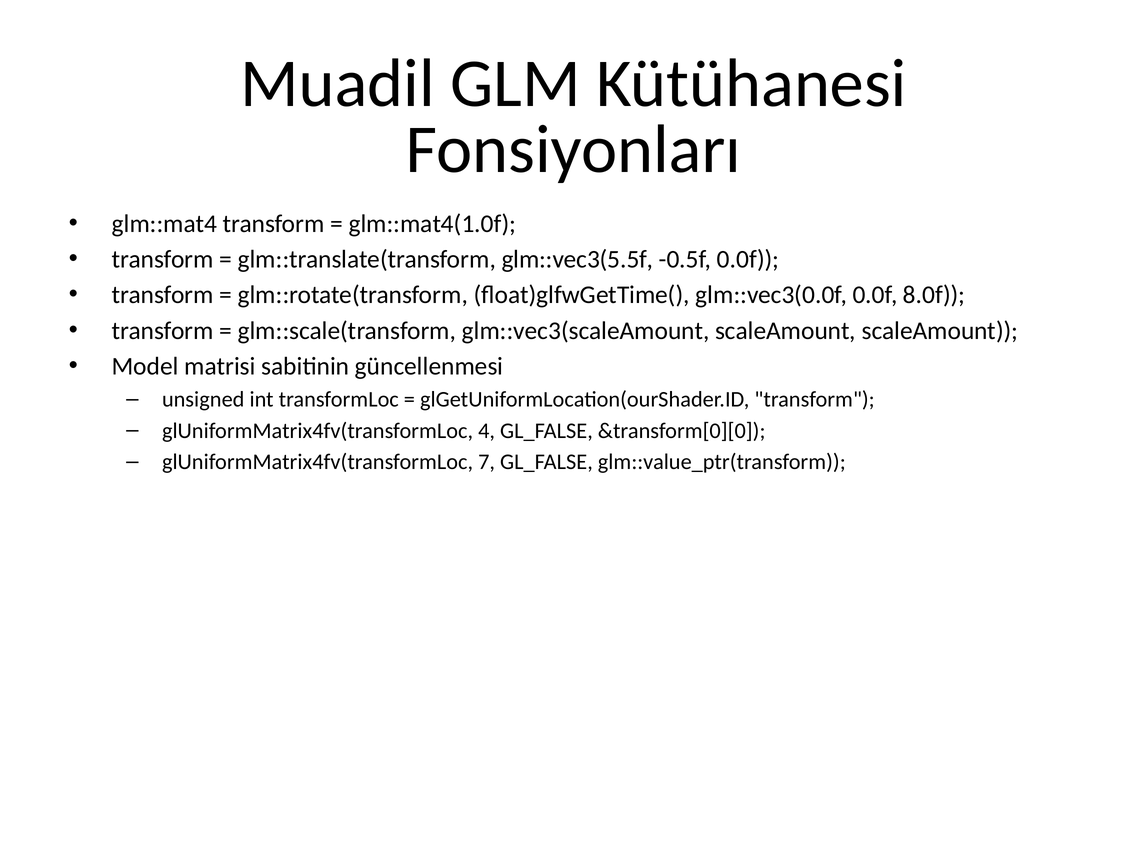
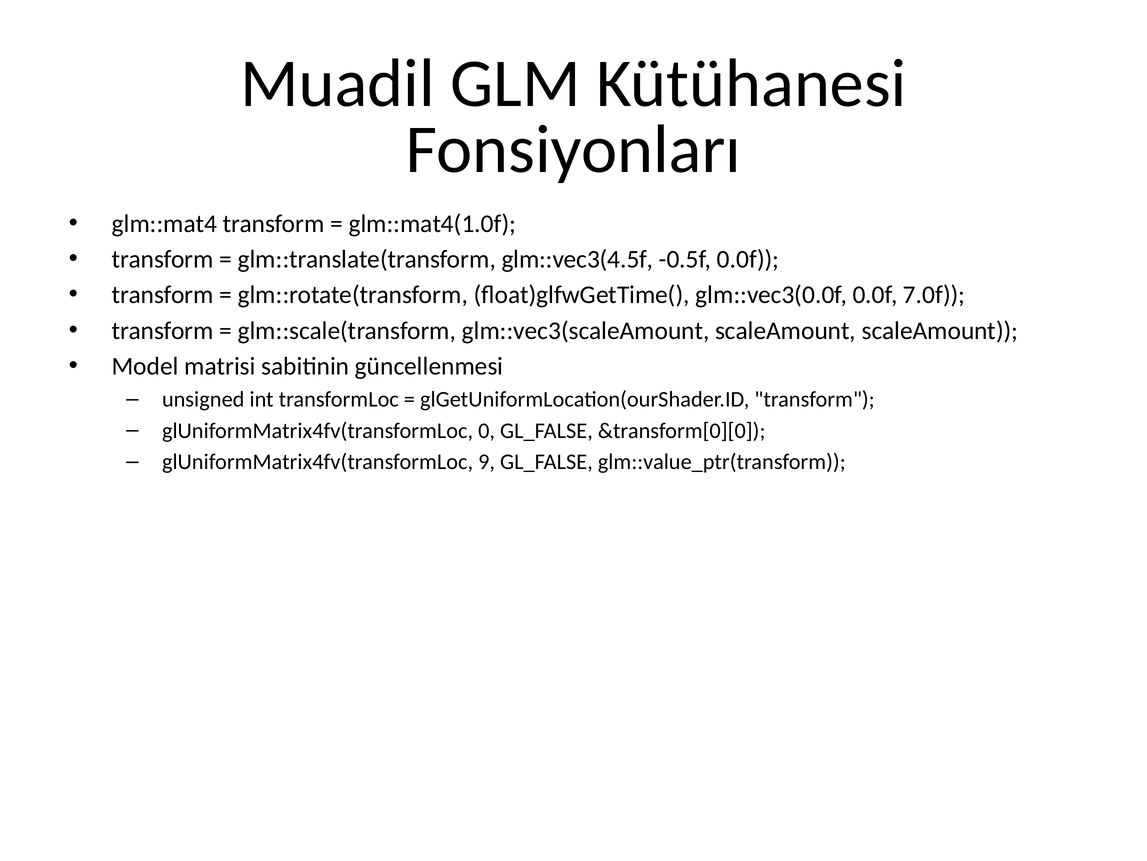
glm::vec3(5.5f: glm::vec3(5.5f -> glm::vec3(4.5f (577, 259)
8.0f: 8.0f -> 7.0f (934, 295)
4: 4 -> 0 (487, 430)
7: 7 -> 9 (487, 462)
